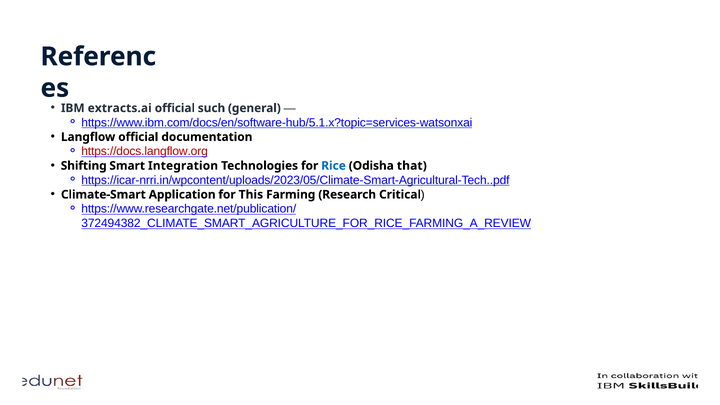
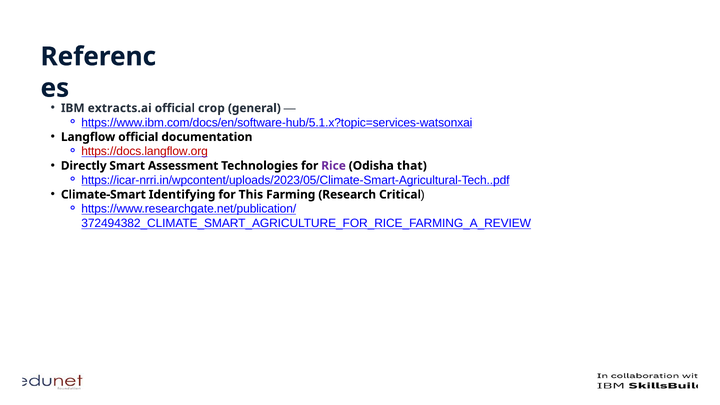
such: such -> crop (211, 108)
Shifting: Shifting -> Directly (84, 166)
Integration: Integration -> Assessment (183, 166)
Rice colour: blue -> purple (334, 166)
Application: Application -> Identifying (182, 195)
